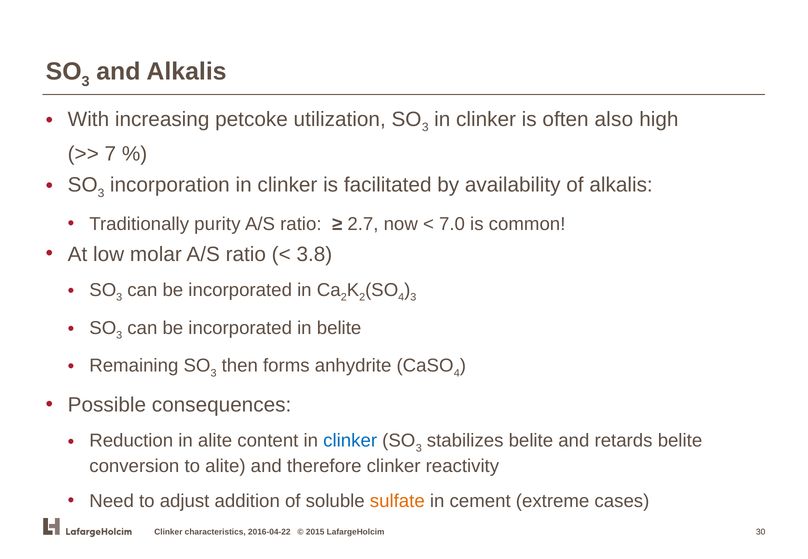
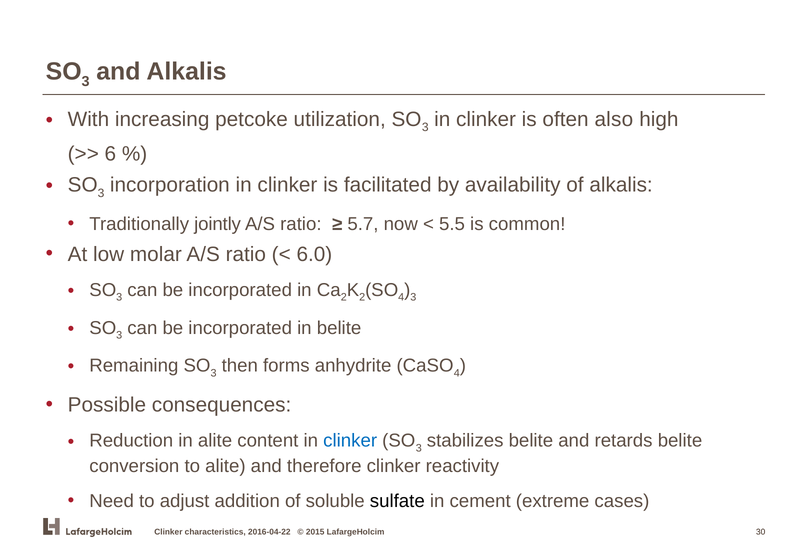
7: 7 -> 6 (110, 154)
purity: purity -> jointly (218, 224)
2.7: 2.7 -> 5.7 (363, 224)
7.0: 7.0 -> 5.5 (452, 224)
3.8: 3.8 -> 6.0 (314, 254)
sulfate colour: orange -> black (397, 501)
